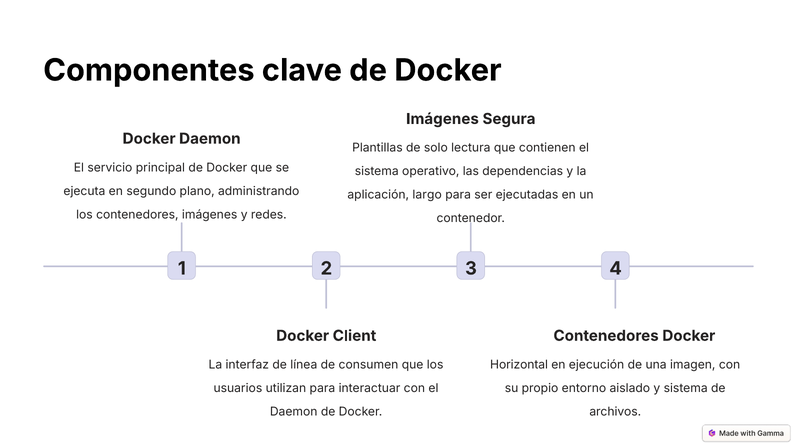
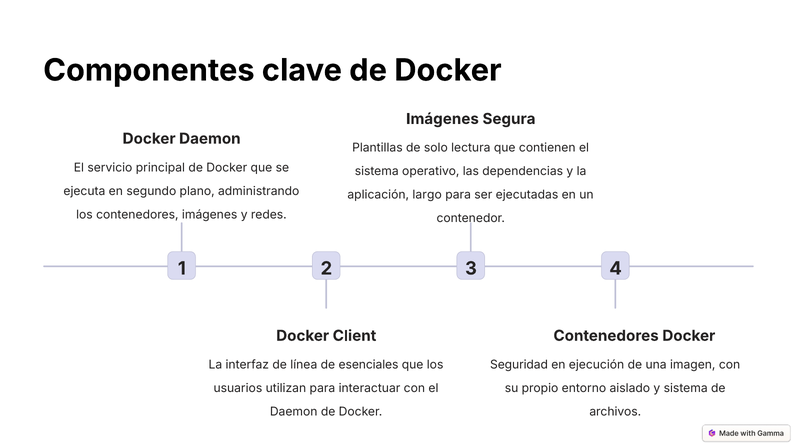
consumen: consumen -> esenciales (369, 365)
Horizontal: Horizontal -> Seguridad (519, 365)
